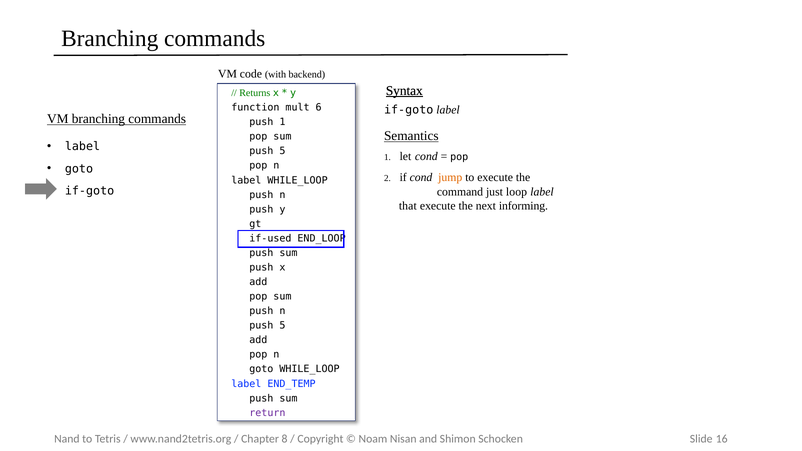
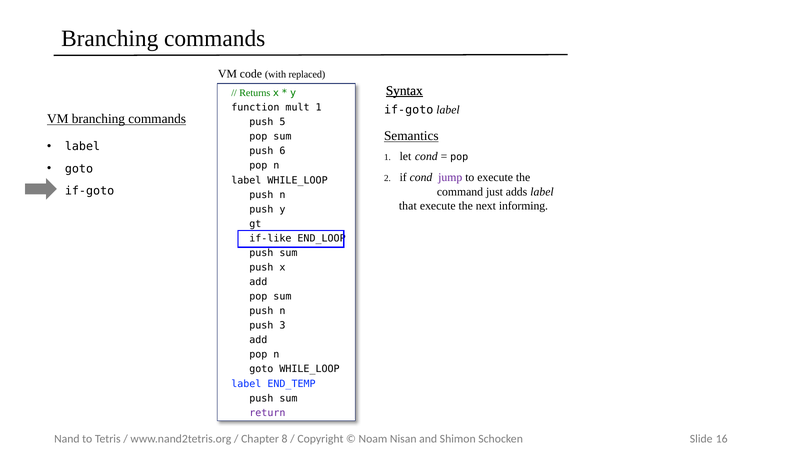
backend: backend -> replaced (307, 74)
mult 6: 6 -> 1 (319, 108)
push 1: 1 -> 5 (282, 122)
5: 5 -> 6 (282, 151)
jump colour: orange -> purple (450, 177)
loop: loop -> adds (517, 192)
if-used: if-used -> if-like (270, 238)
5: 5 -> 3 (282, 326)
